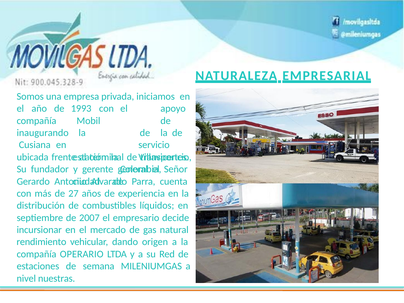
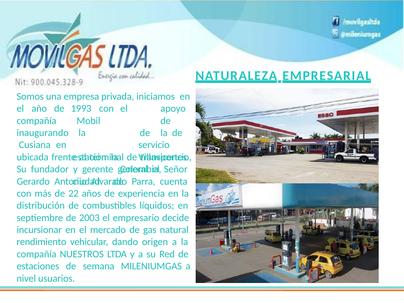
27: 27 -> 22 (73, 193)
2007: 2007 -> 2003 (89, 218)
OPERARIO: OPERARIO -> NUESTROS (82, 254)
nuestras: nuestras -> usuarios (57, 278)
